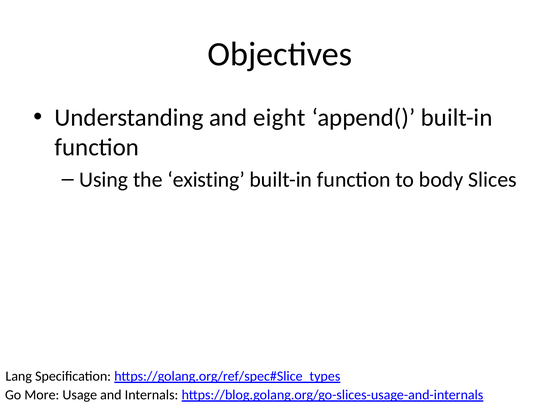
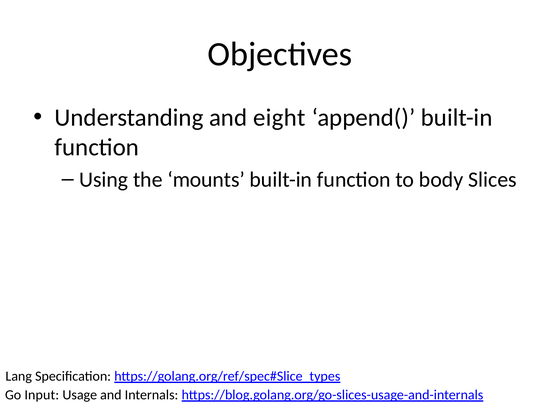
existing: existing -> mounts (206, 180)
More: More -> Input (42, 395)
